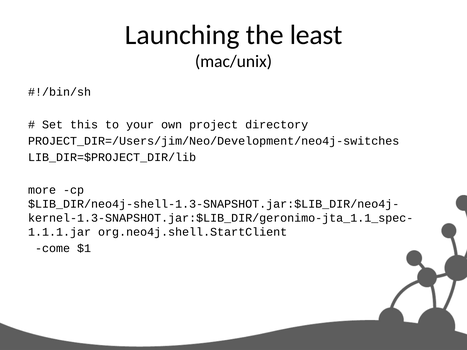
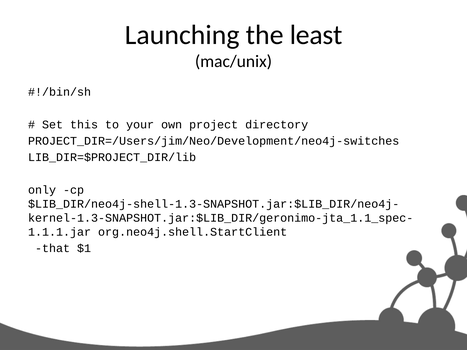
more: more -> only (42, 190)
come: come -> that (53, 248)
